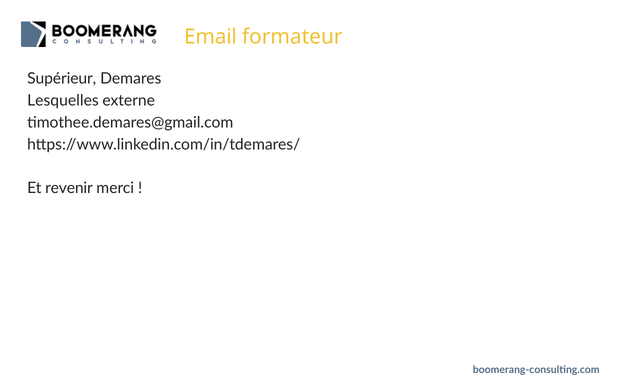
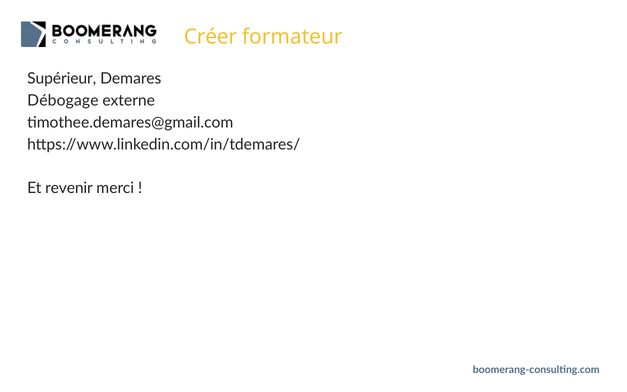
Email: Email -> Créer (210, 37)
Lesquelles: Lesquelles -> Débogage (63, 100)
